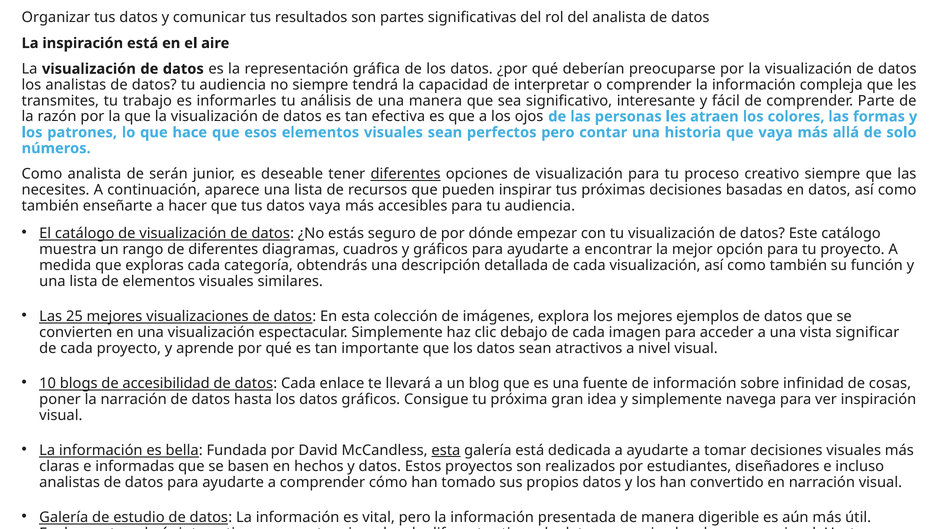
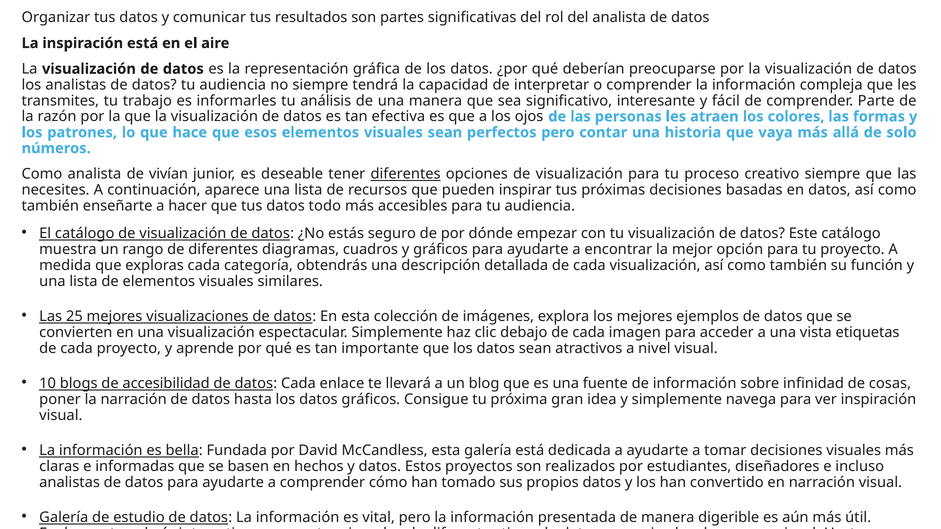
serán: serán -> vivían (169, 174)
datos vaya: vaya -> todo (325, 206)
significar: significar -> etiquetas (868, 333)
esta underline: present -> none (446, 450)
